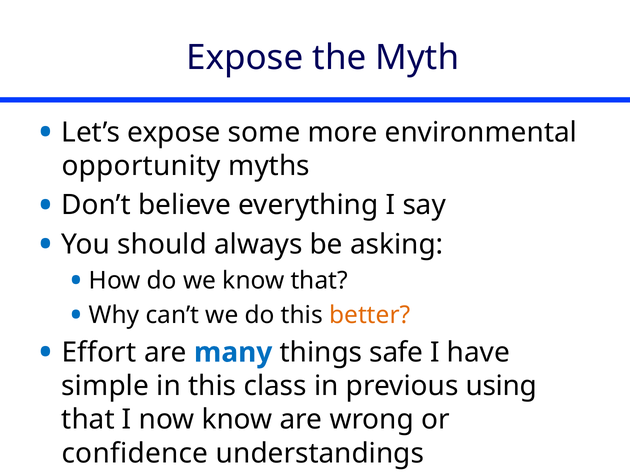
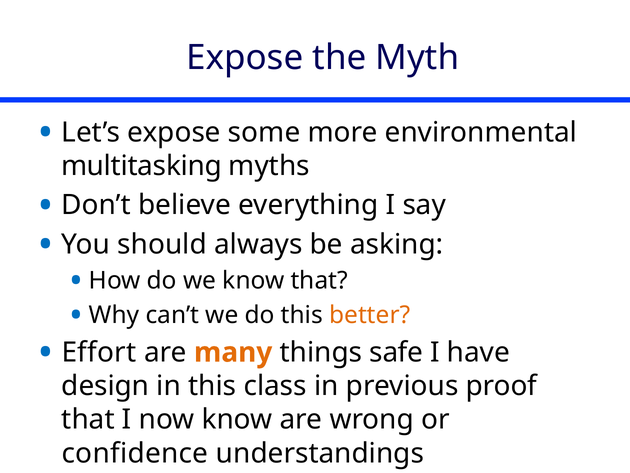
opportunity: opportunity -> multitasking (141, 166)
many colour: blue -> orange (233, 352)
simple: simple -> design (105, 386)
using: using -> proof (501, 386)
